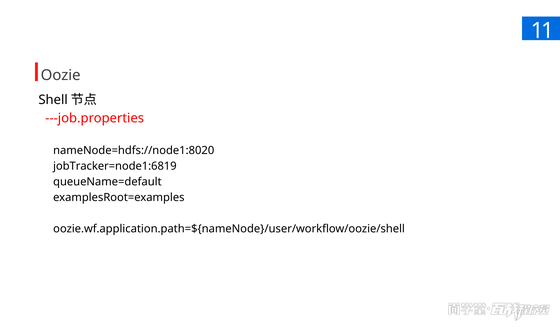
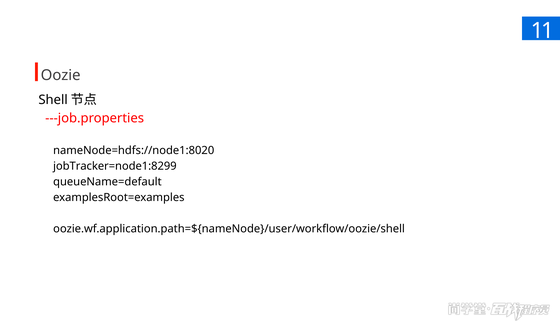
jobTracker=node1:6819: jobTracker=node1:6819 -> jobTracker=node1:8299 (115, 166)
